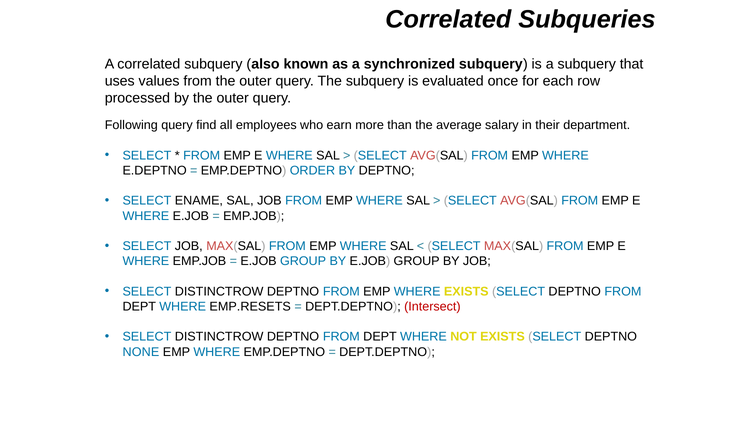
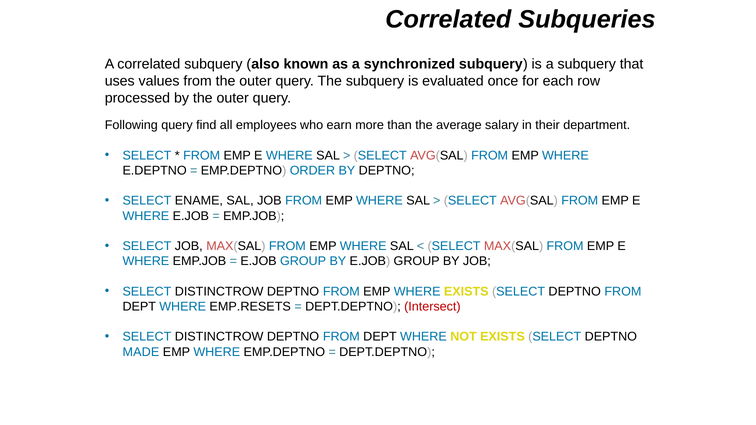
NONE: NONE -> MADE (141, 352)
